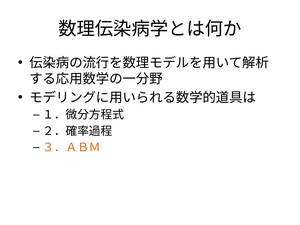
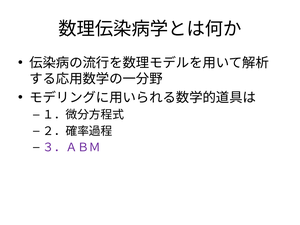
３．ＡＢＭ colour: orange -> purple (72, 148)
